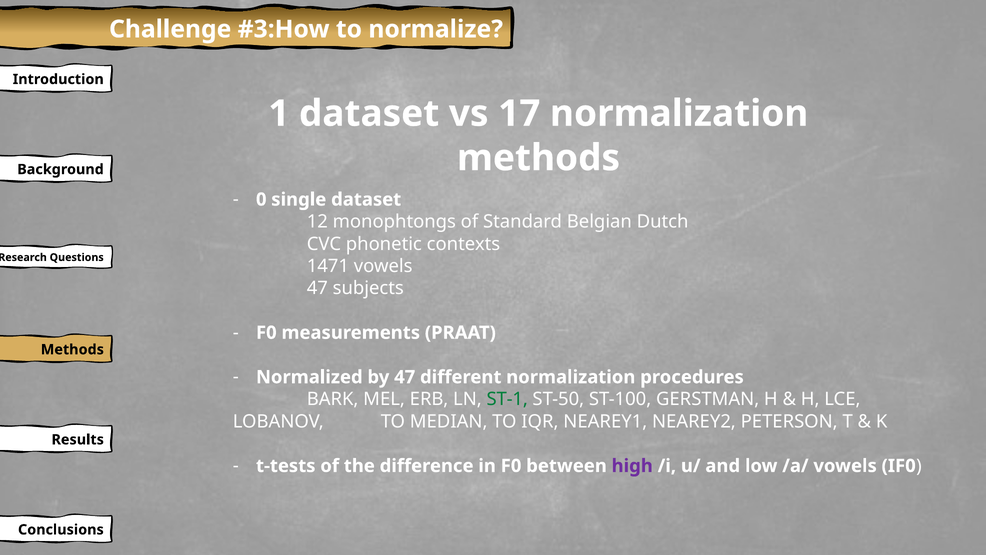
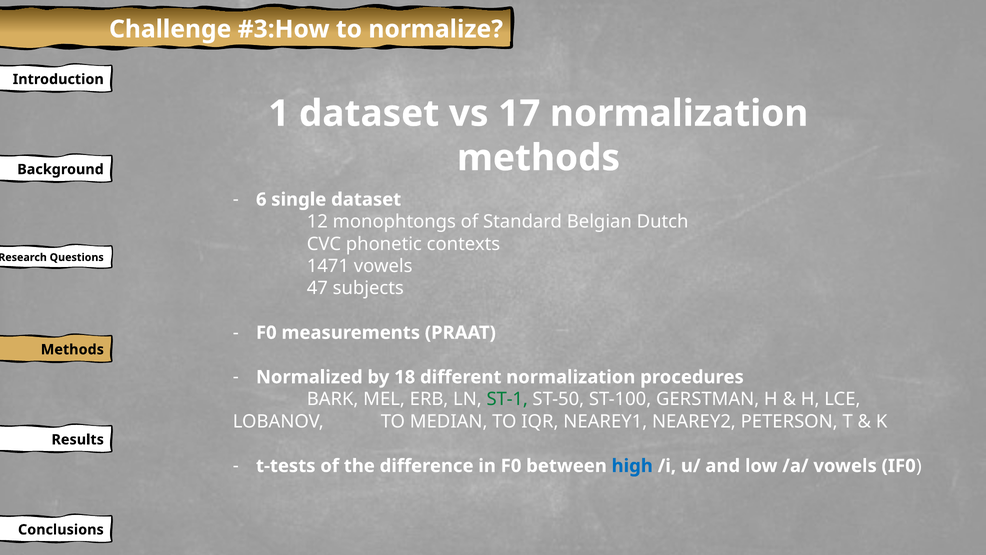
0: 0 -> 6 (261, 199)
by 47: 47 -> 18 (405, 377)
high colour: purple -> blue (632, 466)
